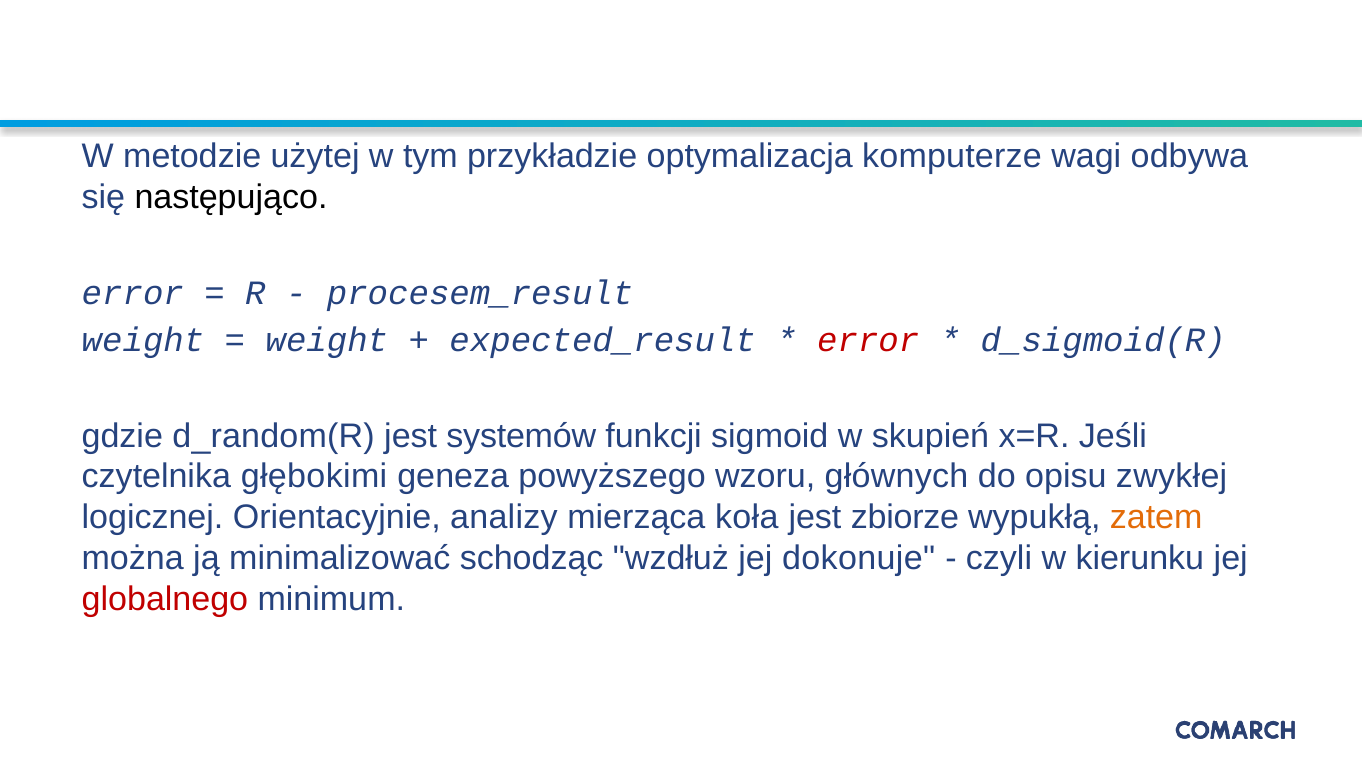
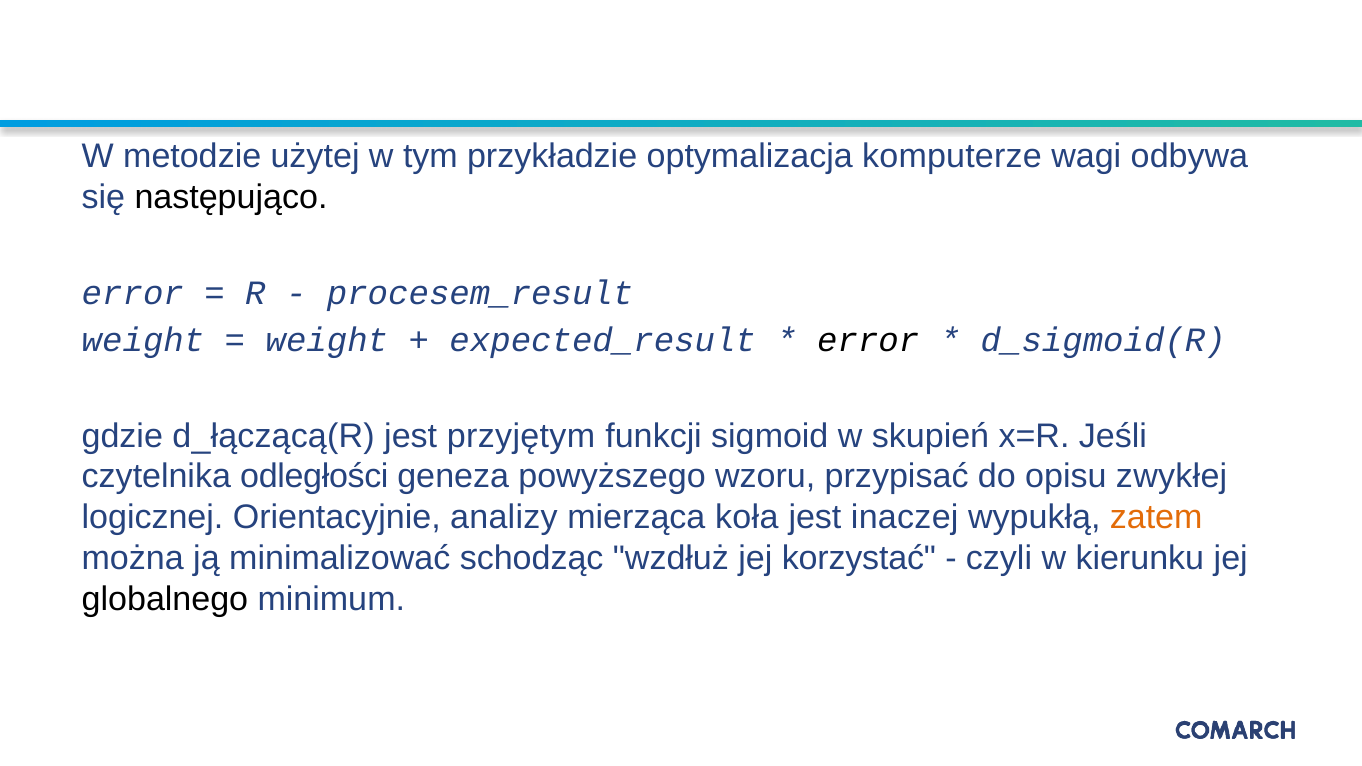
error colour: red -> black (868, 341)
d_random(R: d_random(R -> d_łączącą(R (274, 436)
systemów: systemów -> przyjętym (521, 436)
głębokimi: głębokimi -> odległości (314, 477)
głównych: głównych -> przypisać (897, 477)
zbiorze: zbiorze -> inaczej (905, 518)
dokonuje: dokonuje -> korzystać (859, 559)
globalnego colour: red -> black (165, 599)
